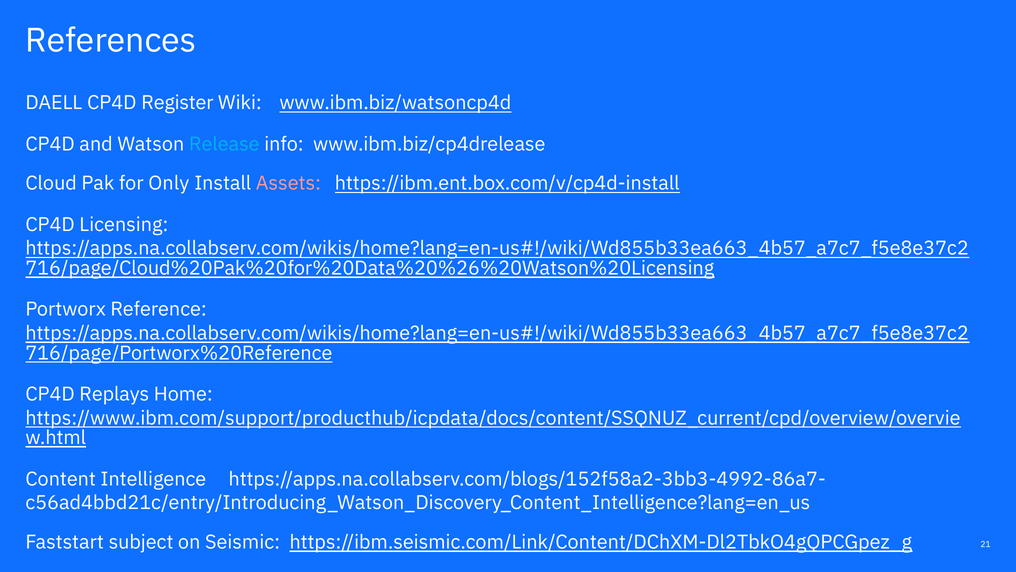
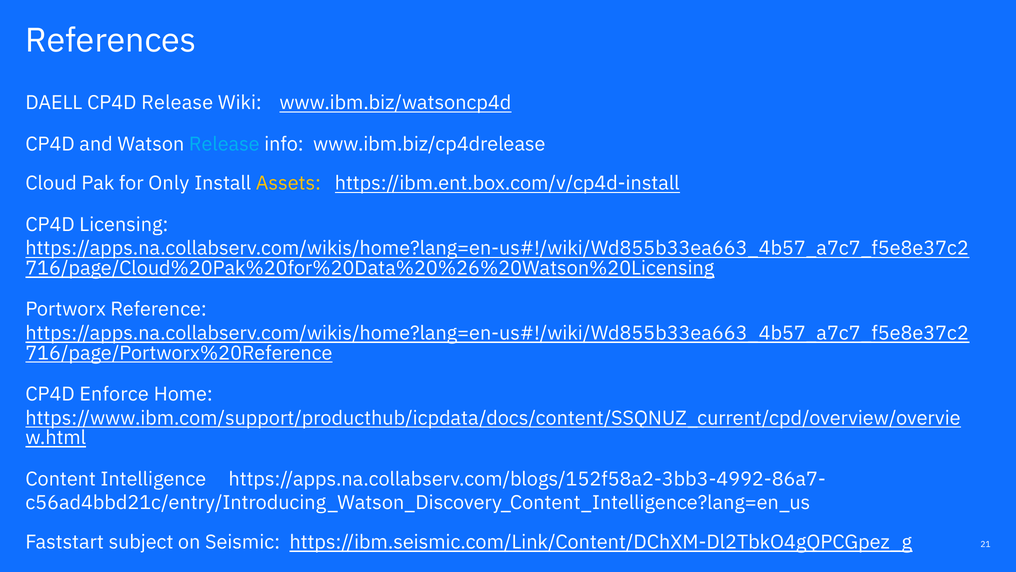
CP4D Register: Register -> Release (177, 103)
Assets colour: pink -> yellow (288, 183)
Replays: Replays -> Enforce (114, 394)
